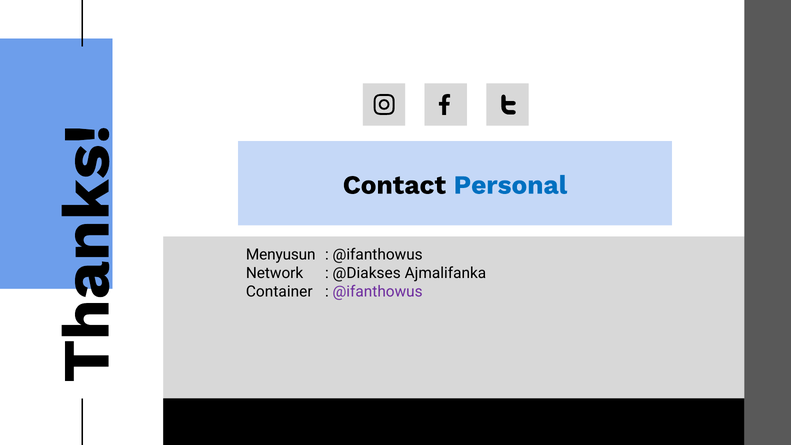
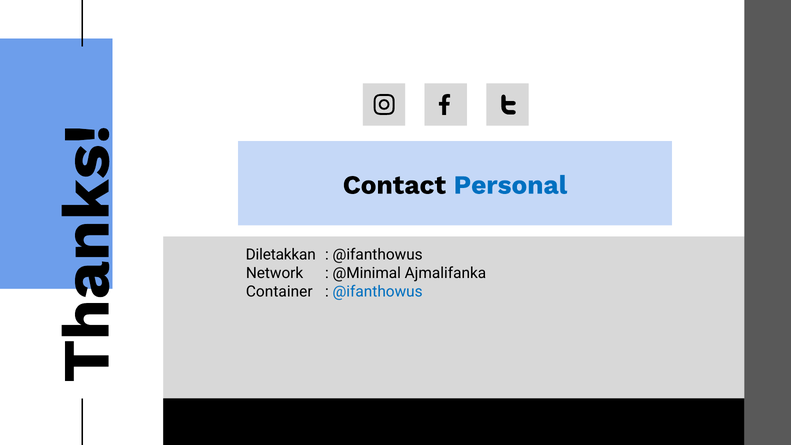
Menyusun: Menyusun -> Diletakkan (281, 255)
@Diakses: @Diakses -> @Minimal (367, 273)
@ifanthowus colour: purple -> blue (378, 292)
